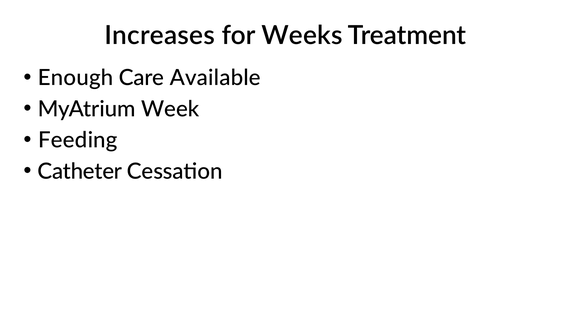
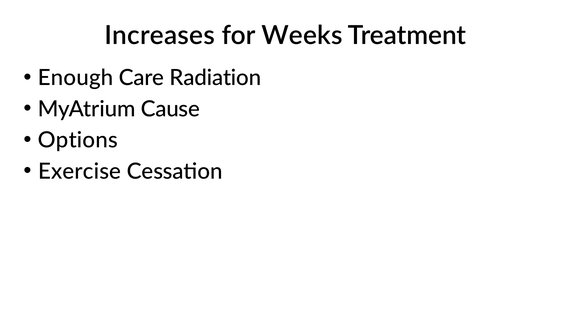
Available: Available -> Radiation (215, 78)
Week: Week -> Cause (170, 109)
Feeding: Feeding -> Options (78, 140)
Catheter: Catheter -> Exercise (80, 171)
